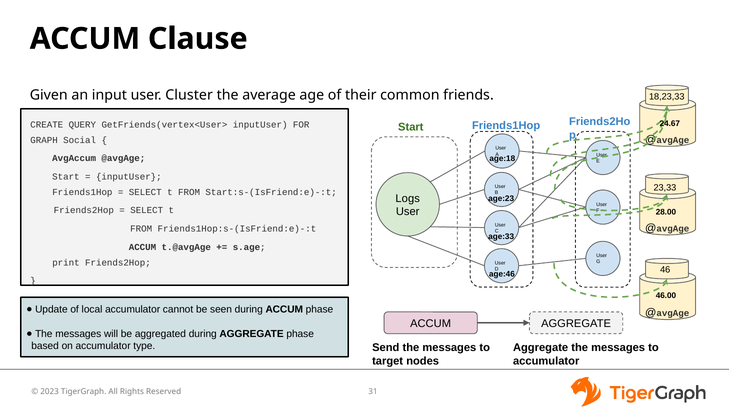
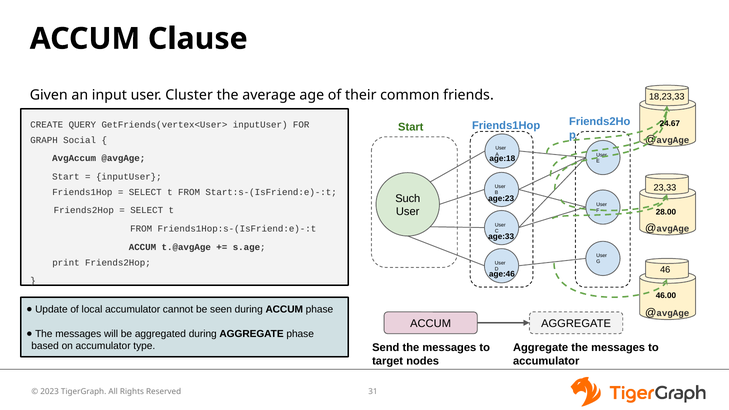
Logs: Logs -> Such (408, 198)
